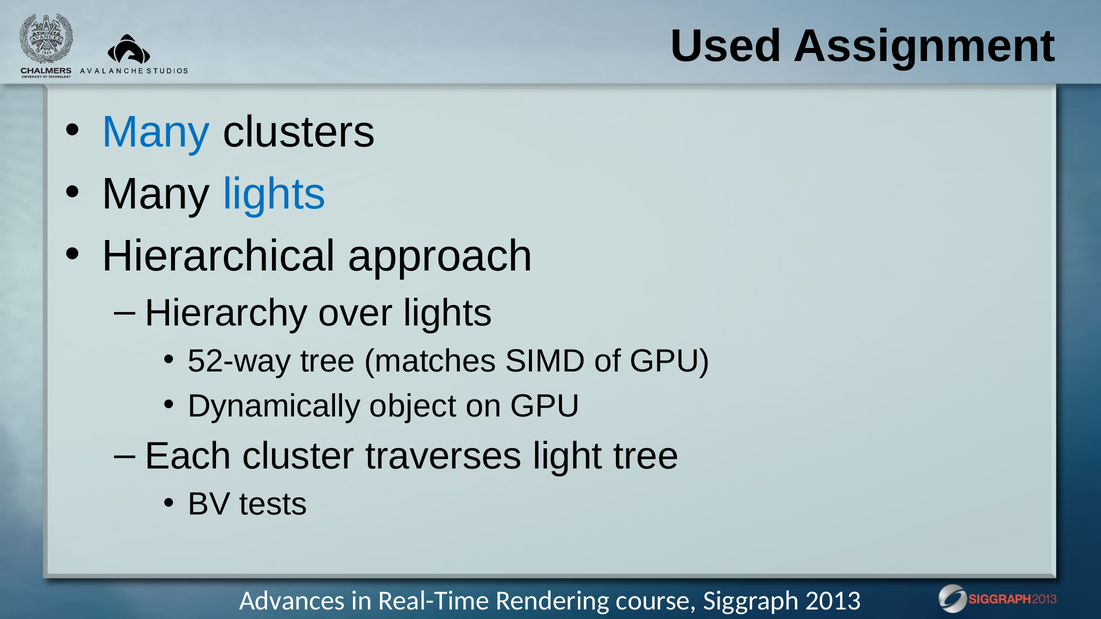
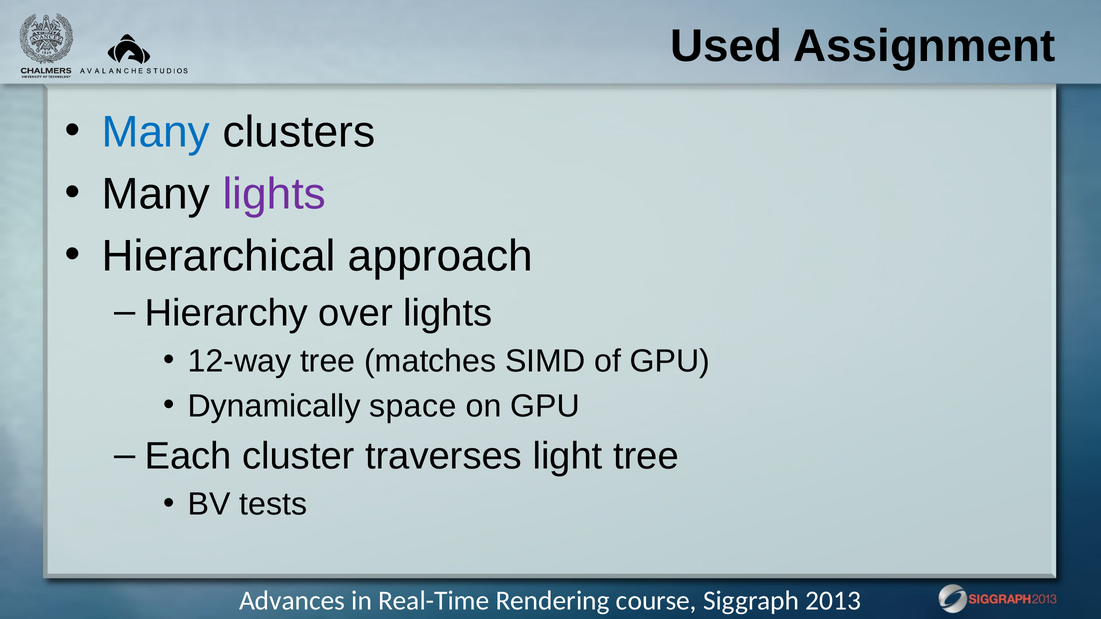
lights colour: blue -> purple (274, 194)
52-way: 52-way -> 12-way (239, 361)
object: object -> space (413, 406)
